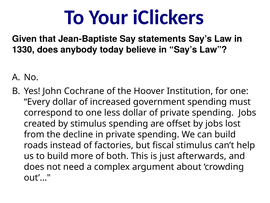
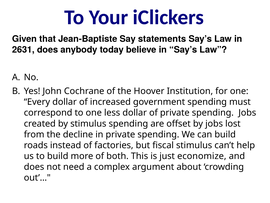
1330: 1330 -> 2631 (23, 50)
afterwards: afterwards -> economize (202, 156)
